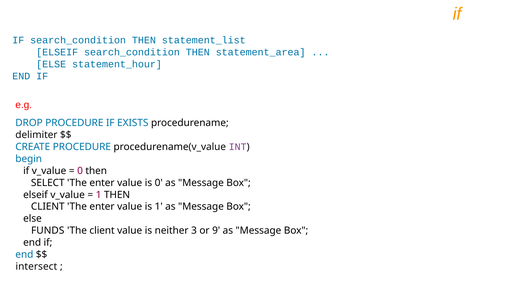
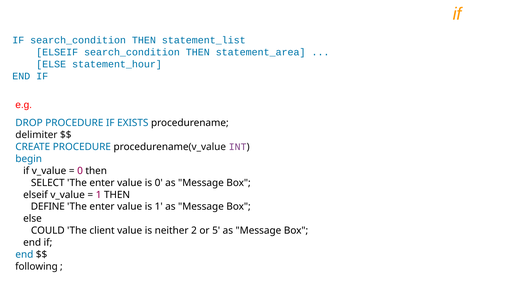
CLIENT: CLIENT -> DEFINE (48, 207)
FUNDS: FUNDS -> COULD (48, 231)
3: 3 -> 2 (194, 231)
9: 9 -> 5 (216, 231)
intersect: intersect -> following (36, 267)
